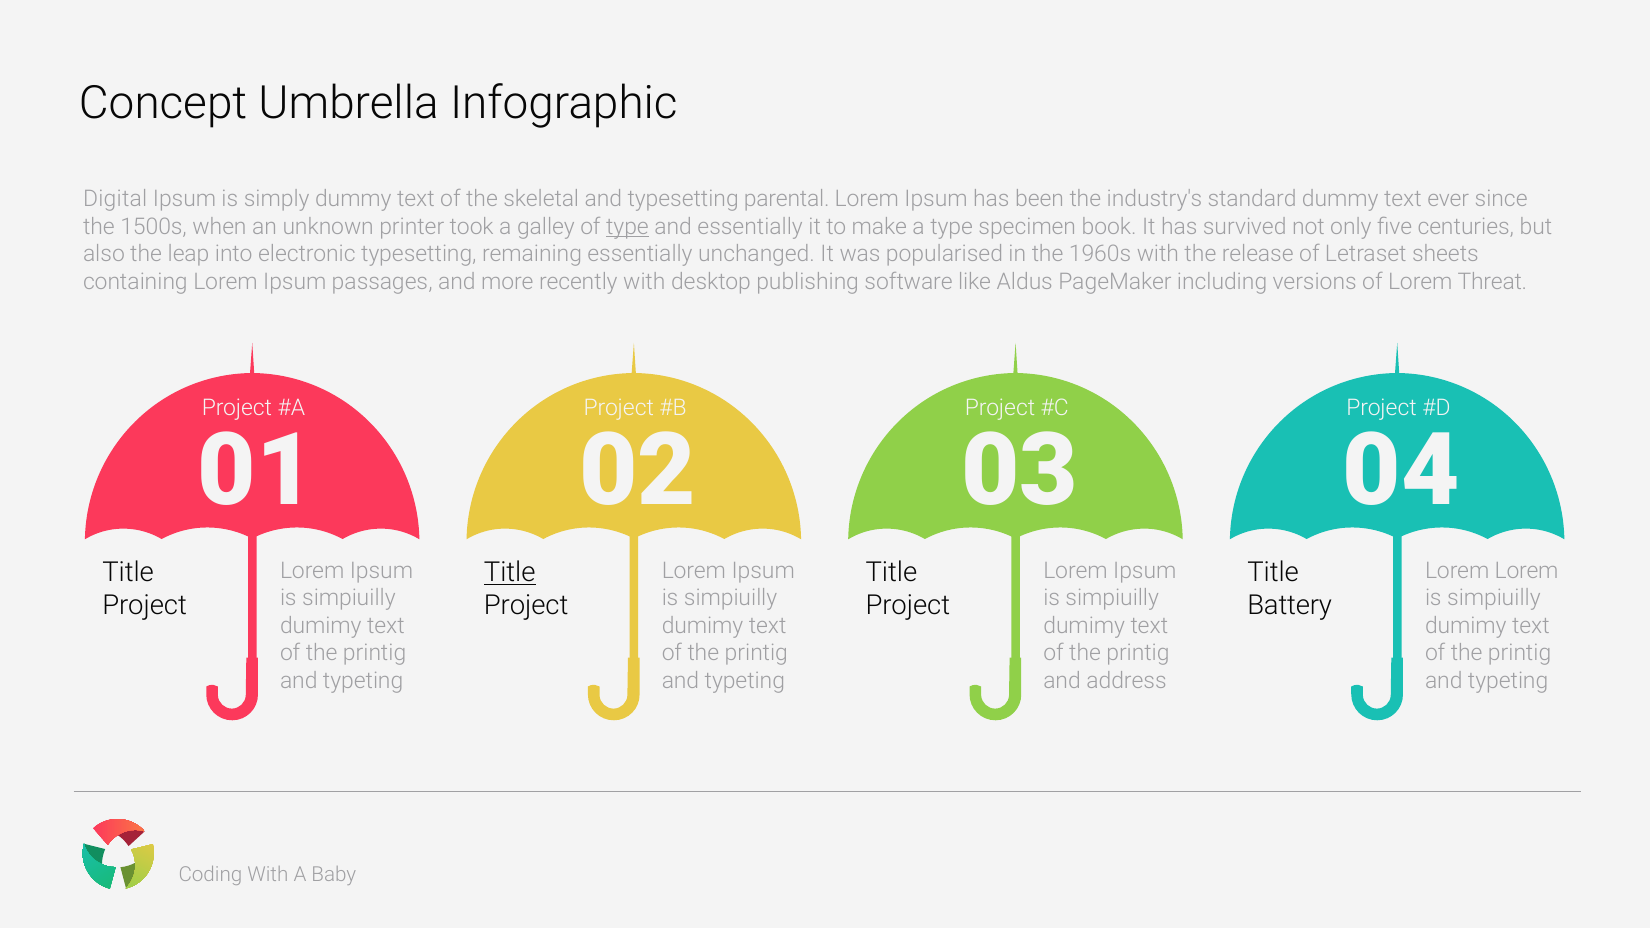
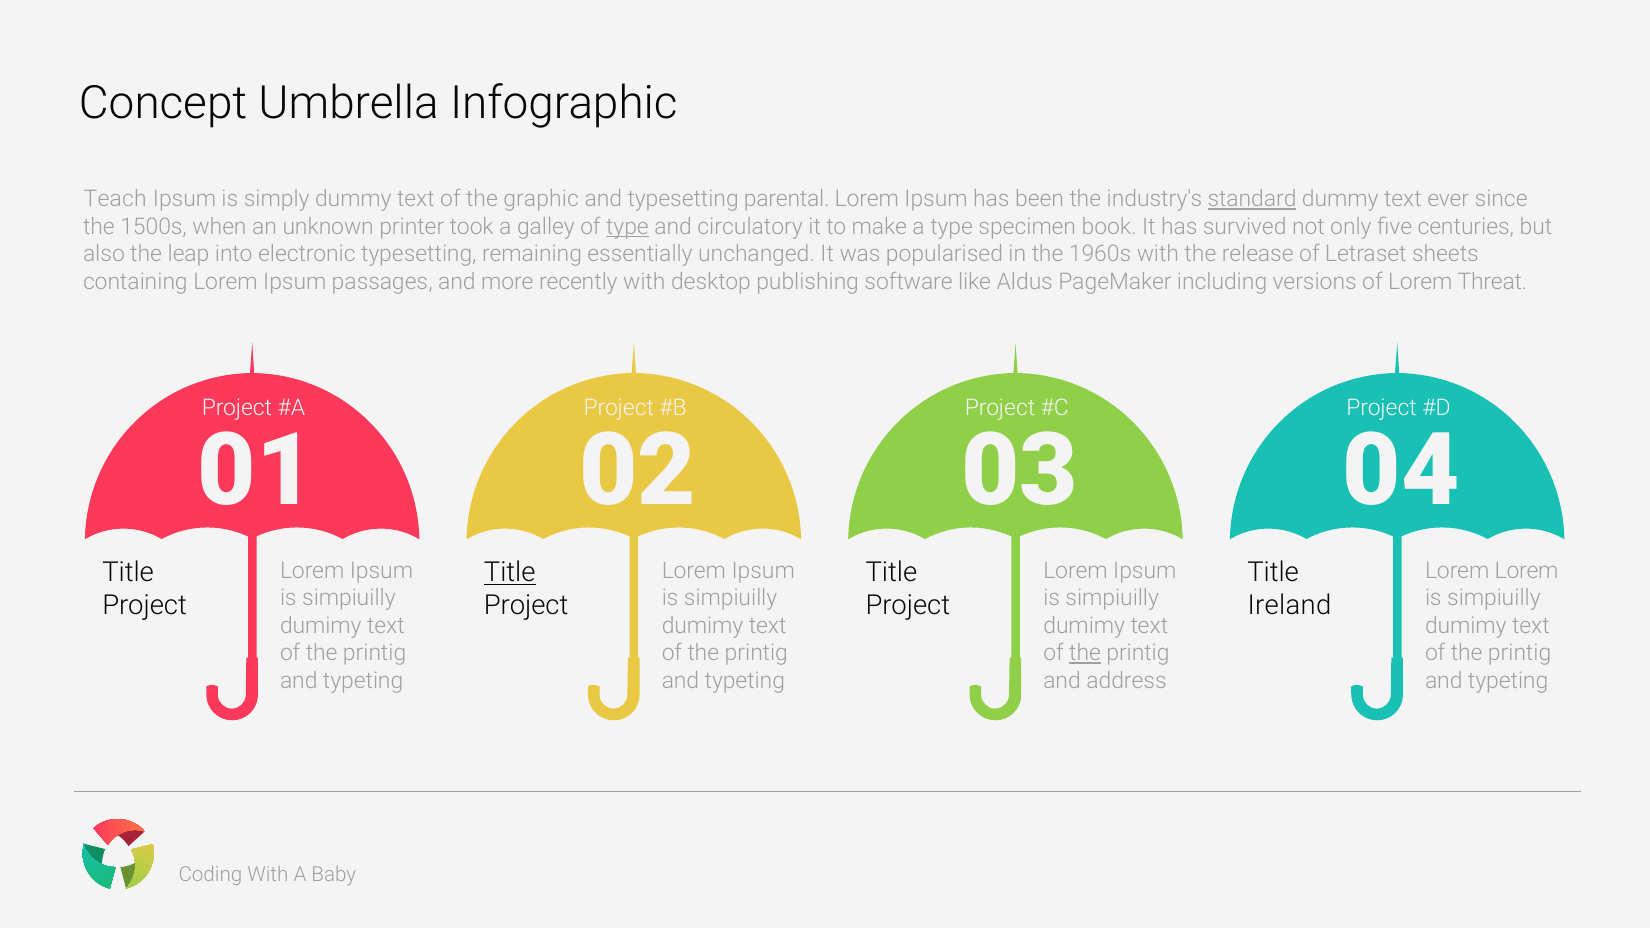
Digital: Digital -> Teach (115, 199)
skeletal: skeletal -> graphic (541, 199)
standard underline: none -> present (1252, 199)
and essentially: essentially -> circulatory (750, 227)
Battery: Battery -> Ireland (1289, 606)
the underline: none -> present (1085, 653)
